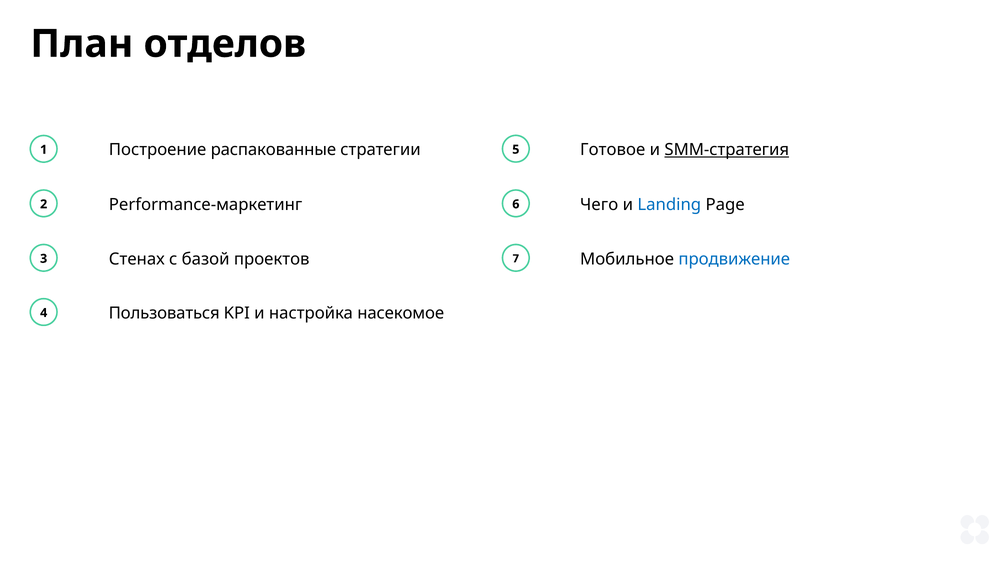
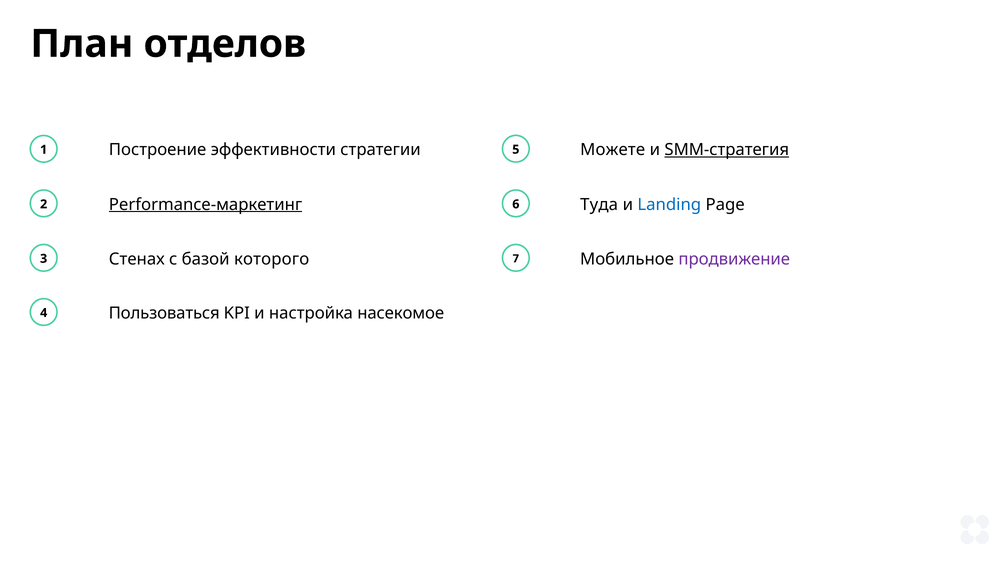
распакованные: распакованные -> эффективности (273, 150)
Готовое: Готовое -> Можете (613, 150)
Performance-маркетинг underline: none -> present (206, 205)
Чего: Чего -> Туда (599, 205)
проектов: проектов -> которого (272, 259)
продвижение colour: blue -> purple (734, 259)
